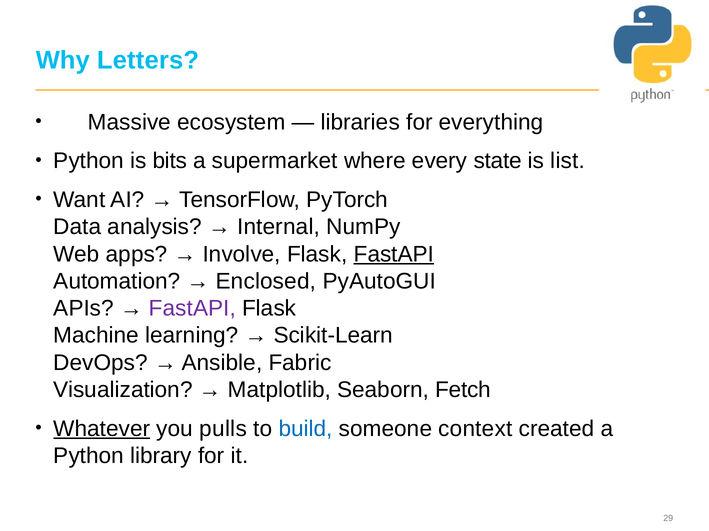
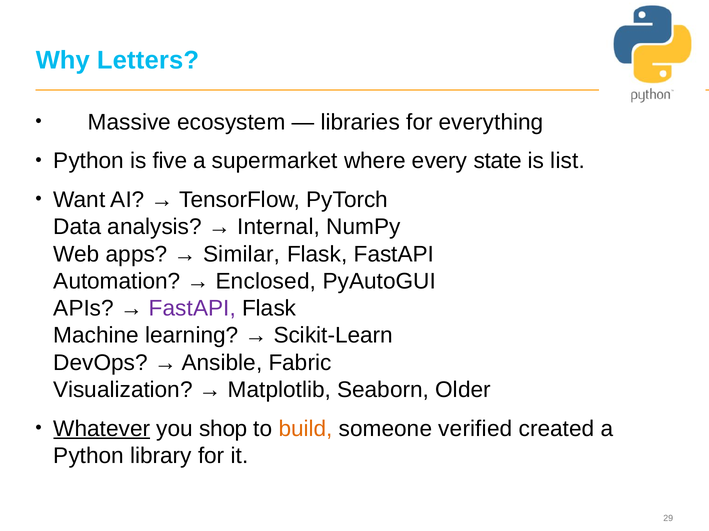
bits: bits -> five (170, 161)
Involve: Involve -> Similar (242, 254)
FastAPI underline: present -> none (394, 254)
Fetch: Fetch -> Older (463, 390)
pulls: pulls -> shop (223, 429)
build colour: blue -> orange (306, 429)
context: context -> verified (475, 429)
